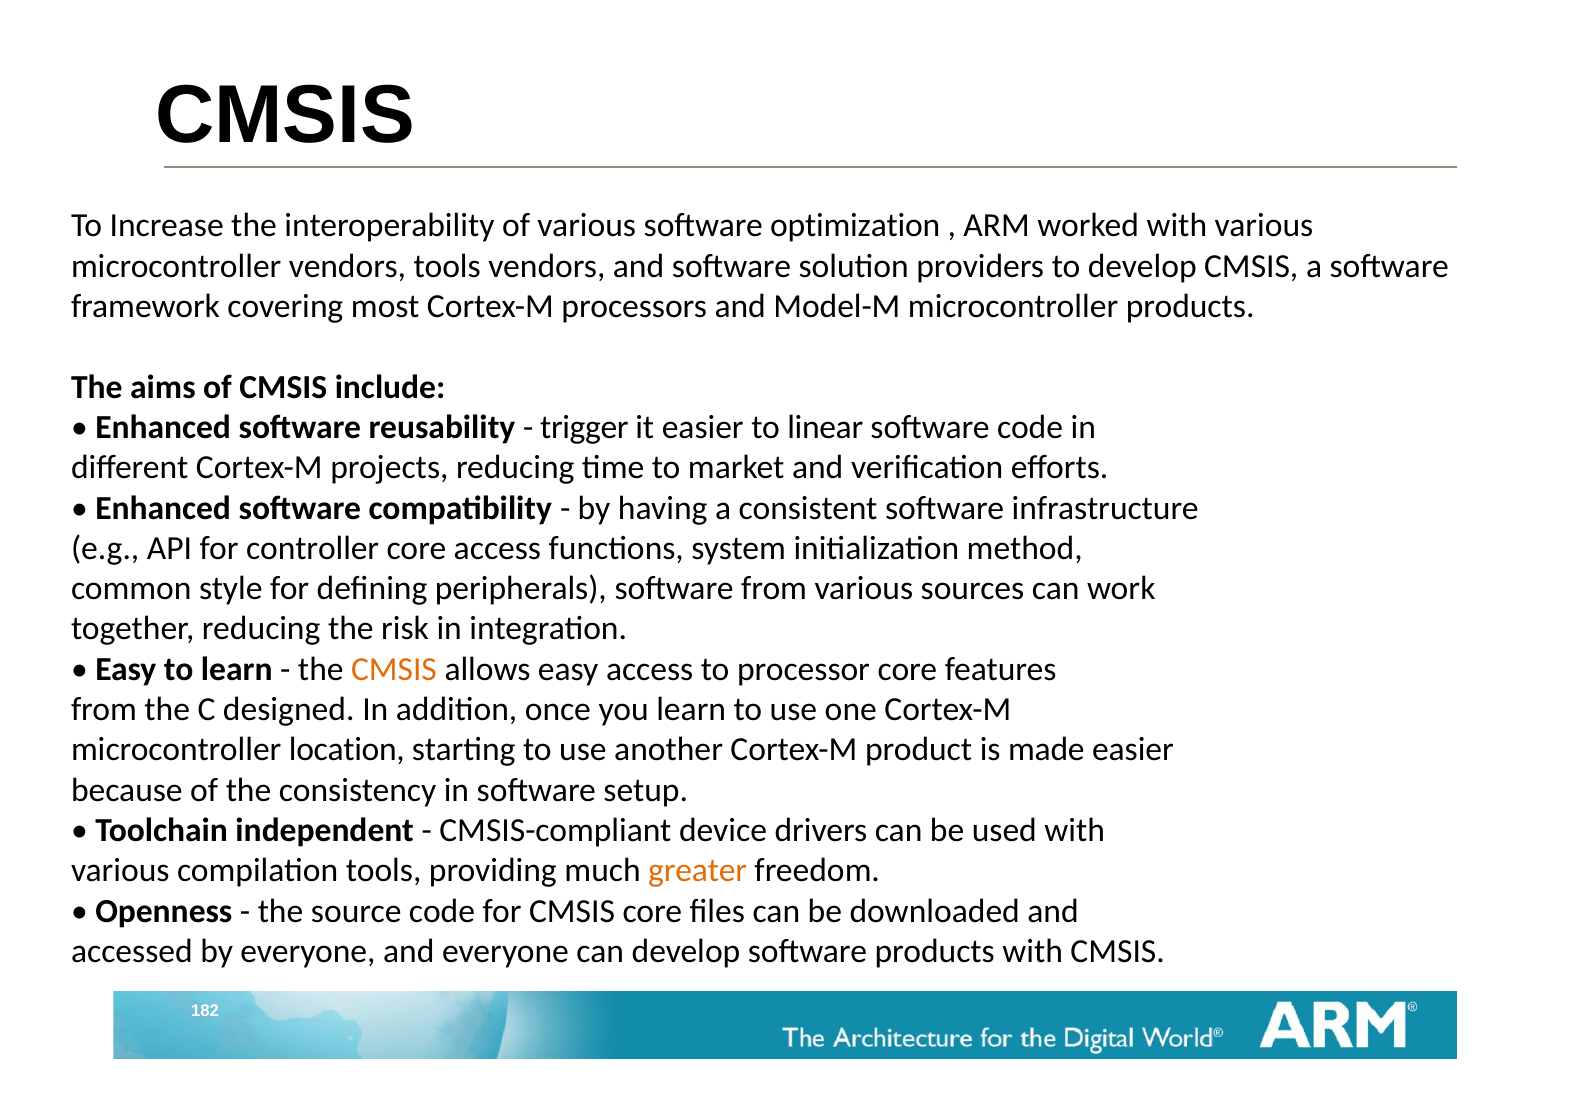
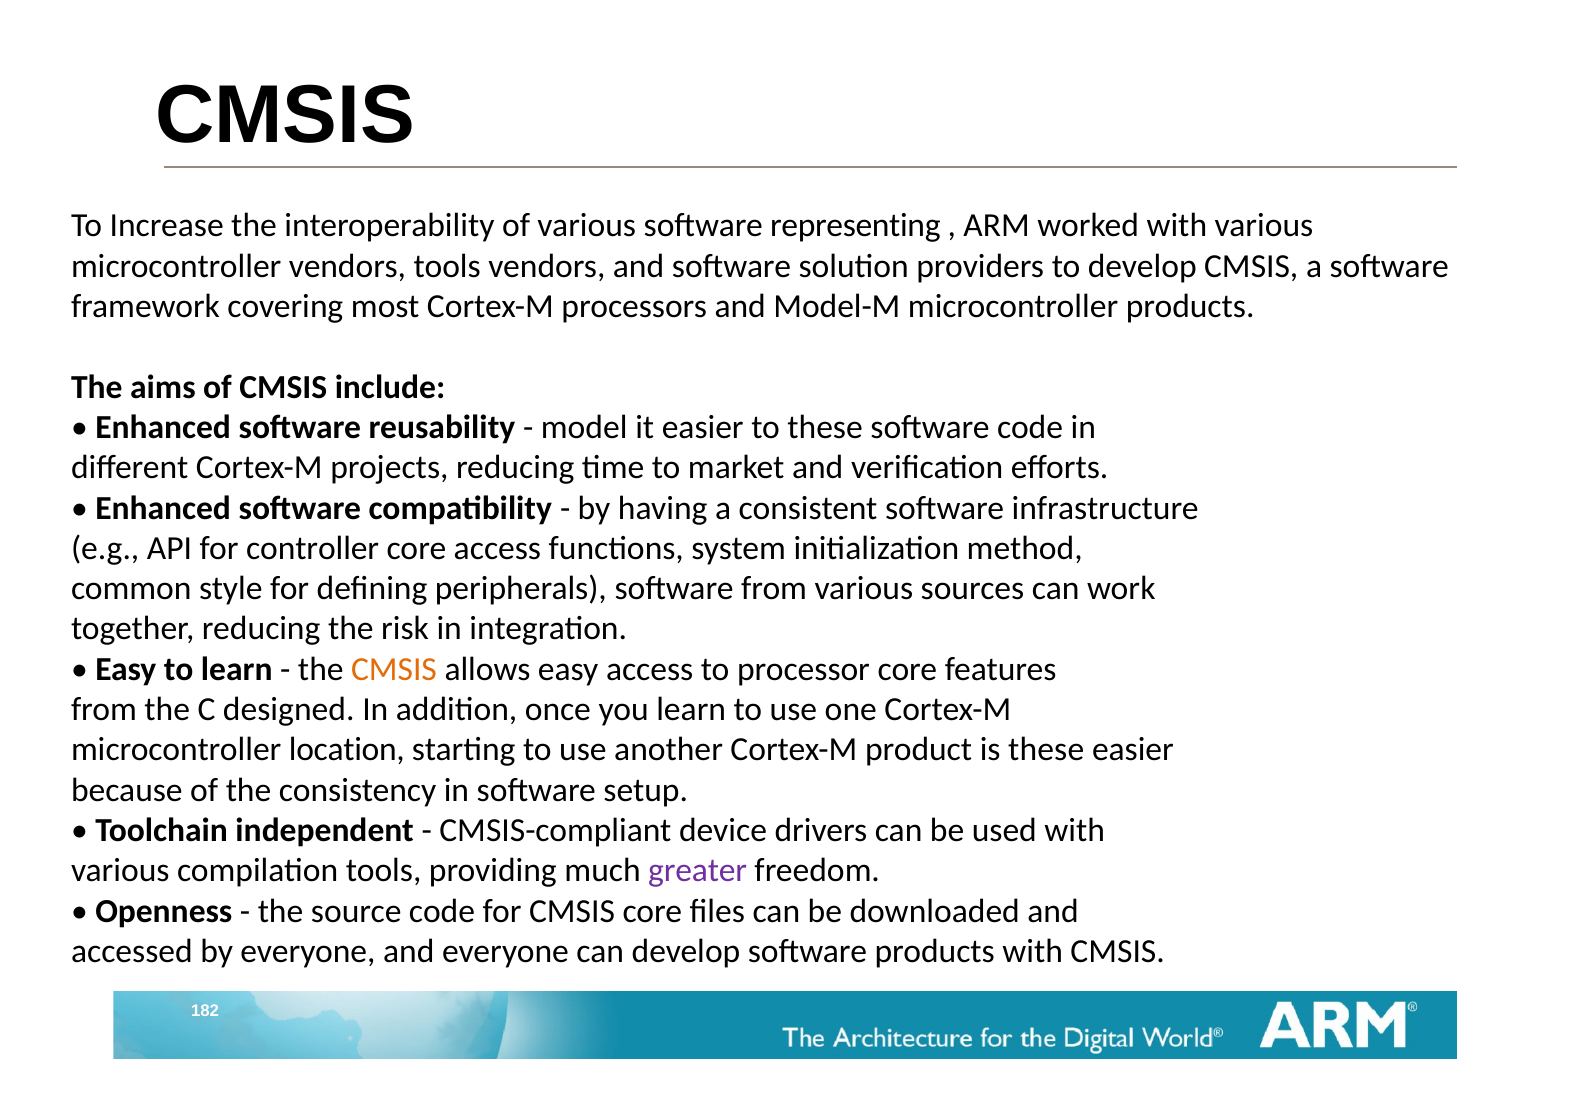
optimization: optimization -> representing (855, 226)
trigger: trigger -> model (584, 427)
to linear: linear -> these (825, 427)
is made: made -> these (1046, 750)
greater colour: orange -> purple (698, 871)
